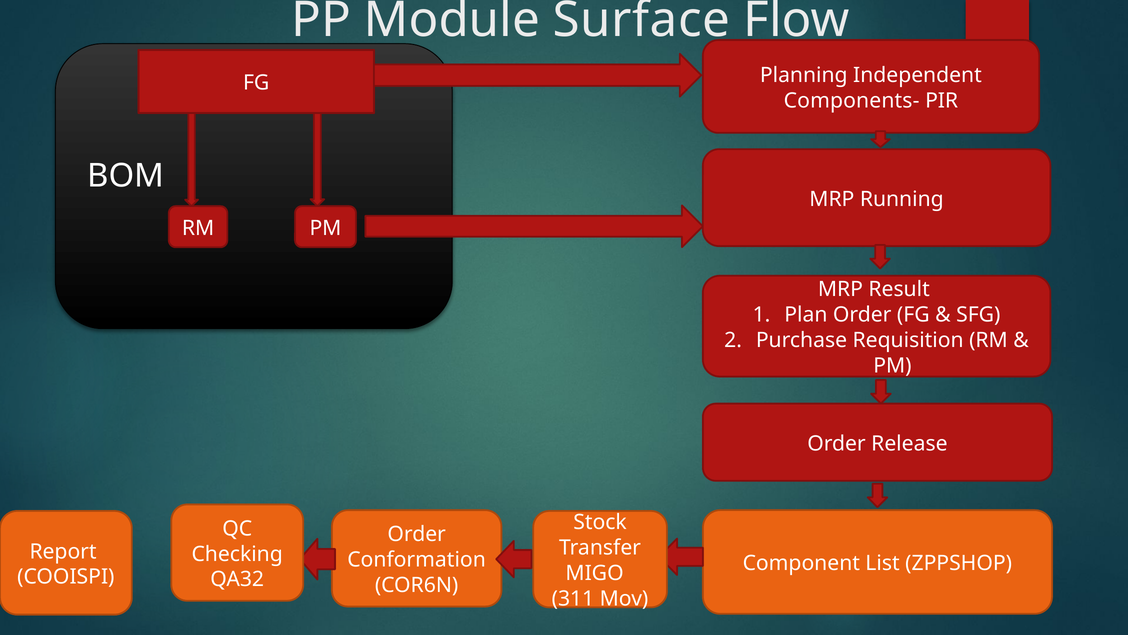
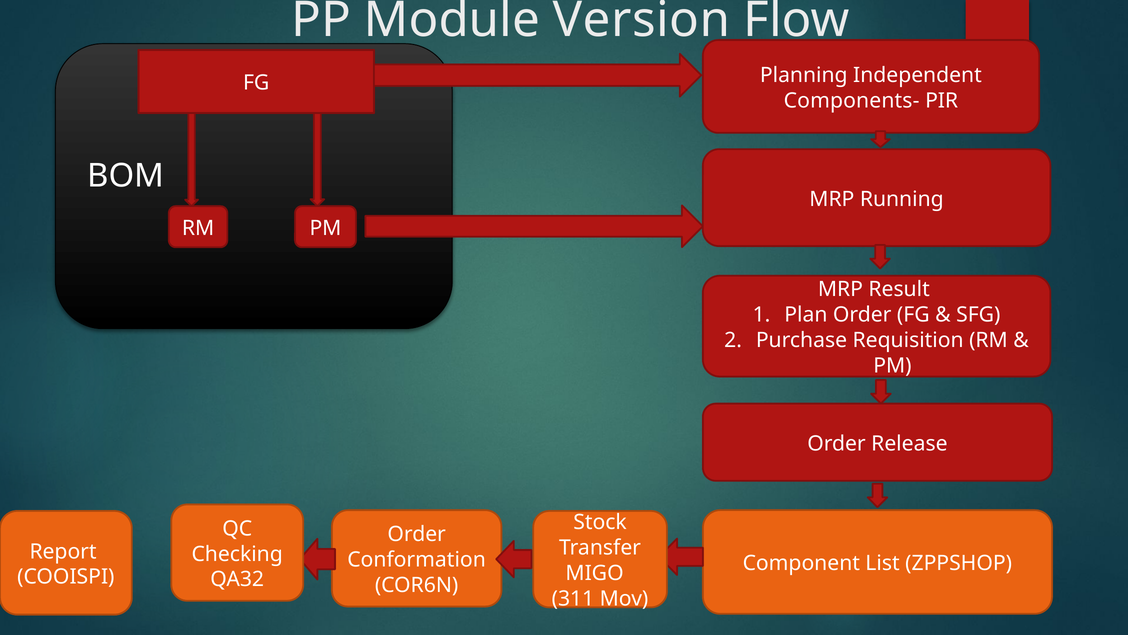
Surface: Surface -> Version (641, 20)
